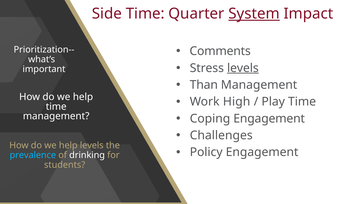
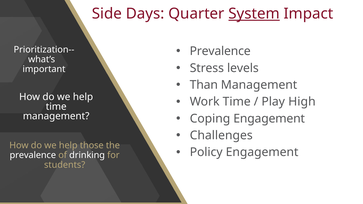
Side Time: Time -> Days (145, 14)
Comments: Comments -> Prevalence (220, 51)
levels underline: present -> none (243, 68)
Work High: High -> Time (237, 102)
Play Time: Time -> High (302, 102)
help levels: levels -> those (92, 146)
prevalence colour: light blue -> white (33, 155)
